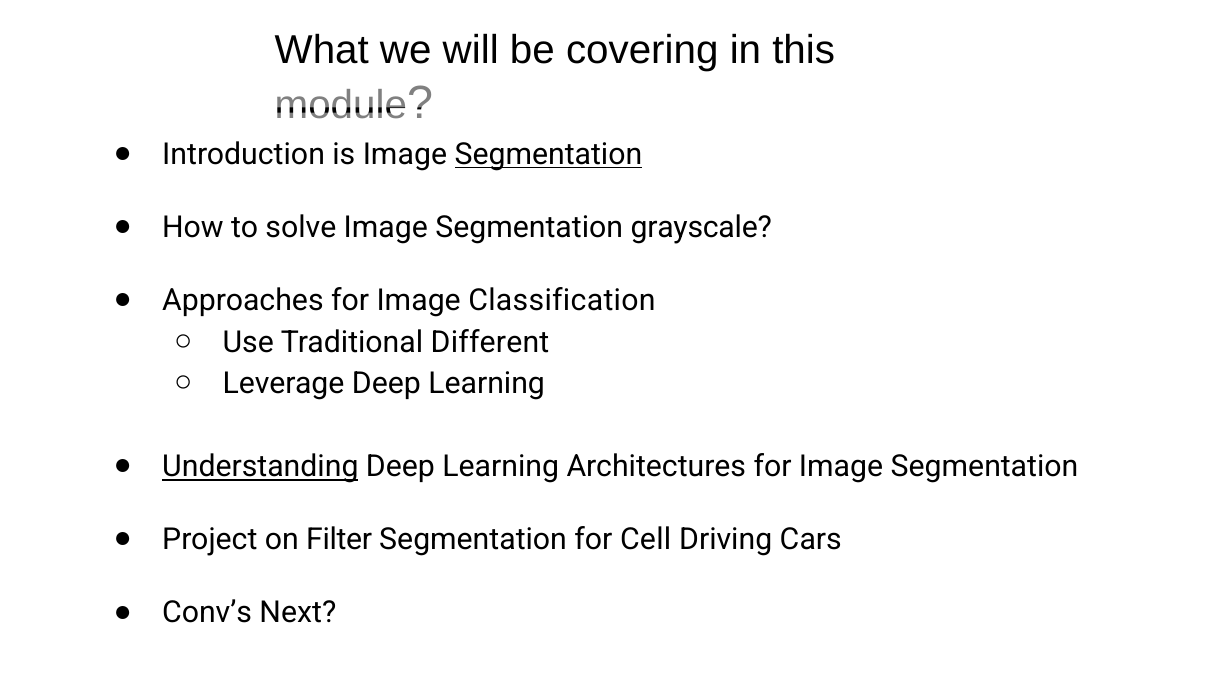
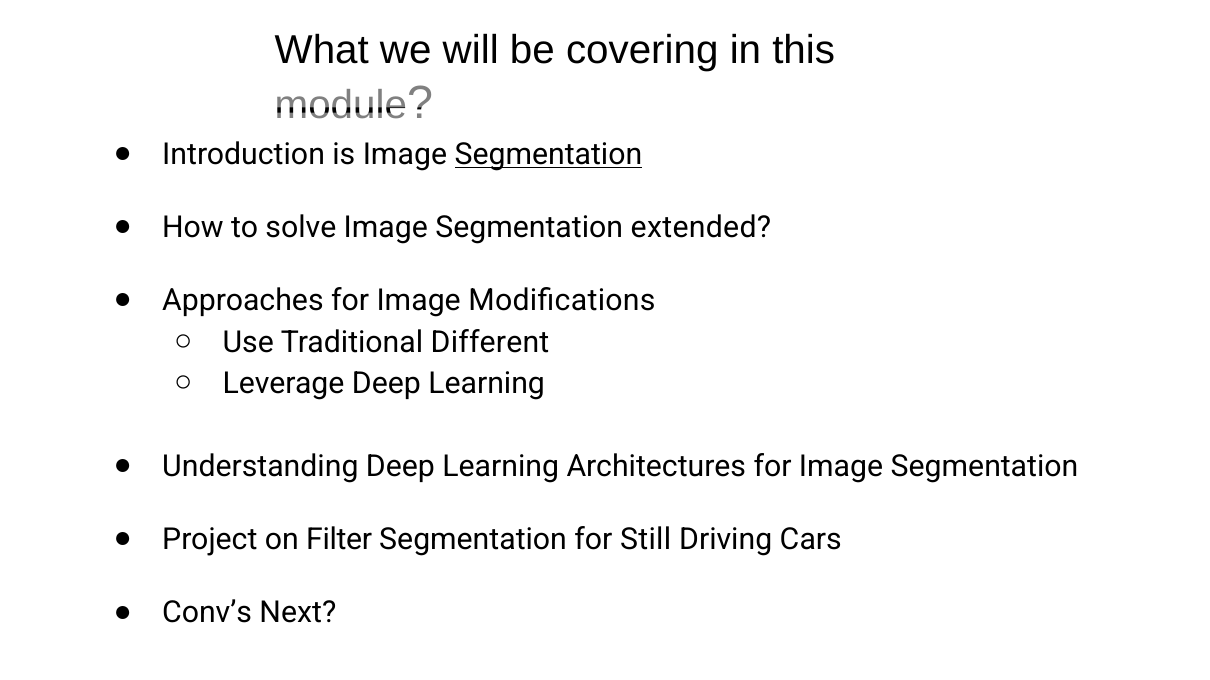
grayscale: grayscale -> extended (701, 228)
Classification: Classification -> Modiﬁcations (562, 301)
Understanding underline: present -> none (260, 467)
Cell: Cell -> Still (646, 540)
